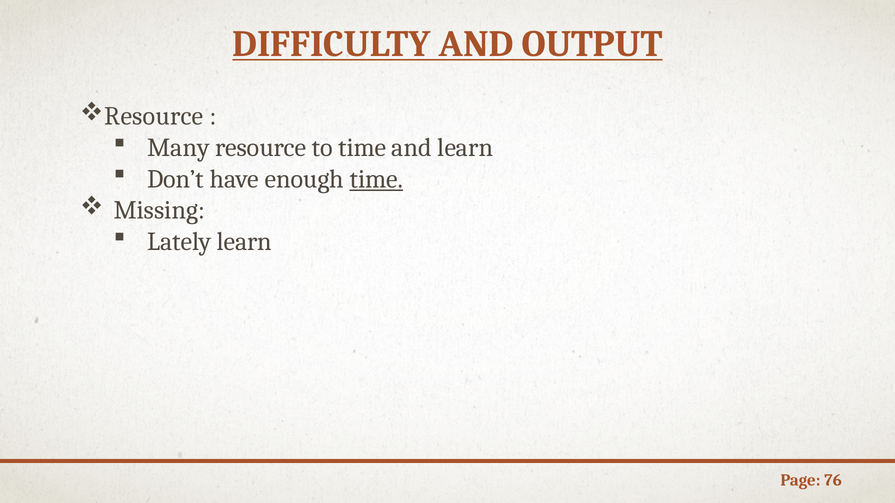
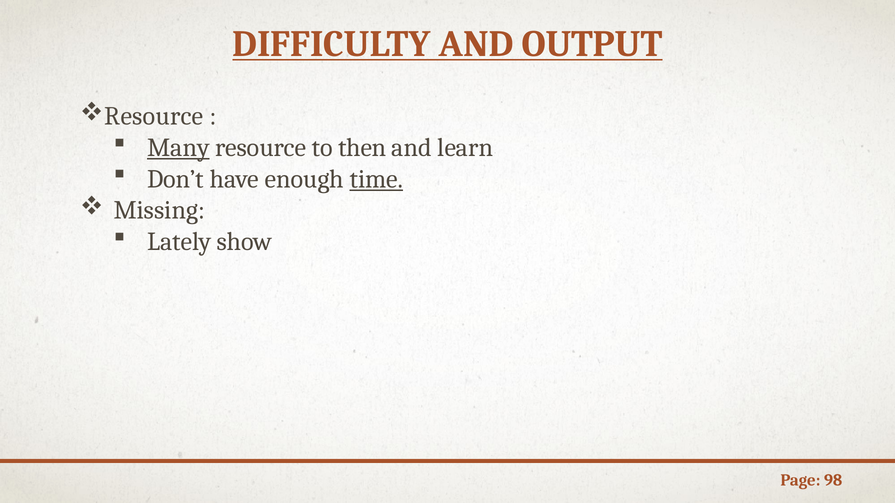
Many underline: none -> present (178, 148)
to time: time -> then (362, 148)
Lately learn: learn -> show (245, 242)
76: 76 -> 98 (833, 481)
